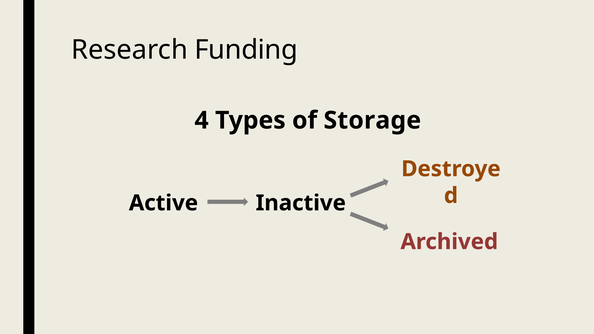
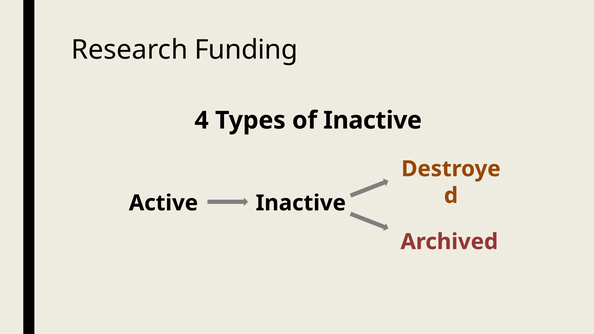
of Storage: Storage -> Inactive (373, 120)
